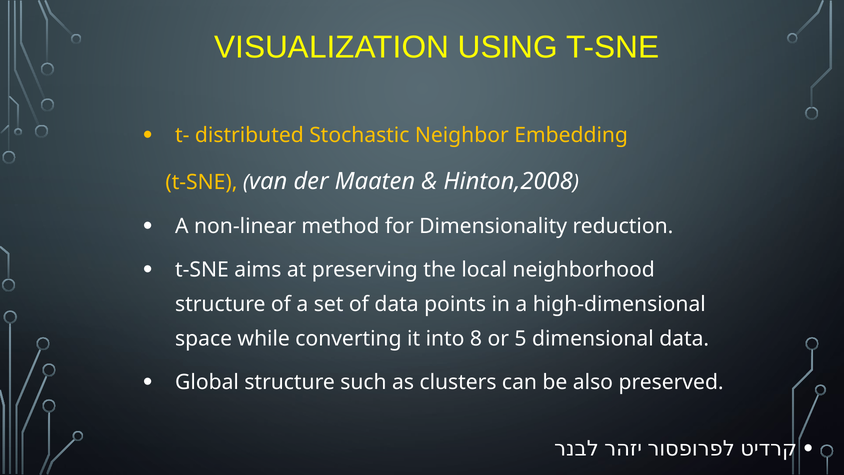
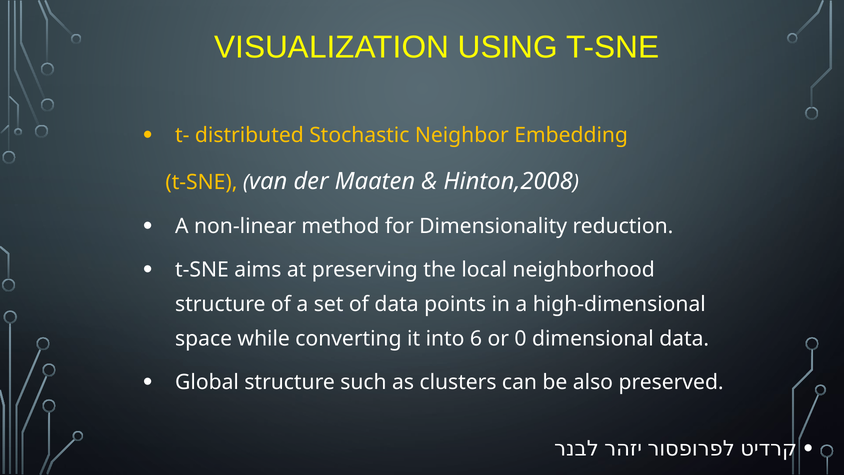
8: 8 -> 6 (476, 339)
5: 5 -> 0 (521, 339)
